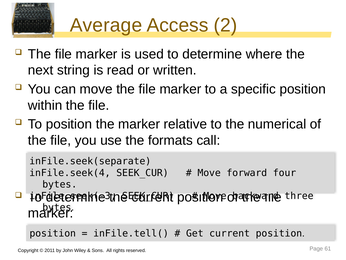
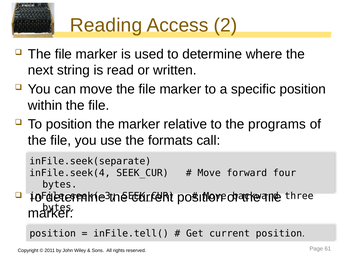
Average: Average -> Reading (106, 25)
numerical: numerical -> programs (277, 124)
